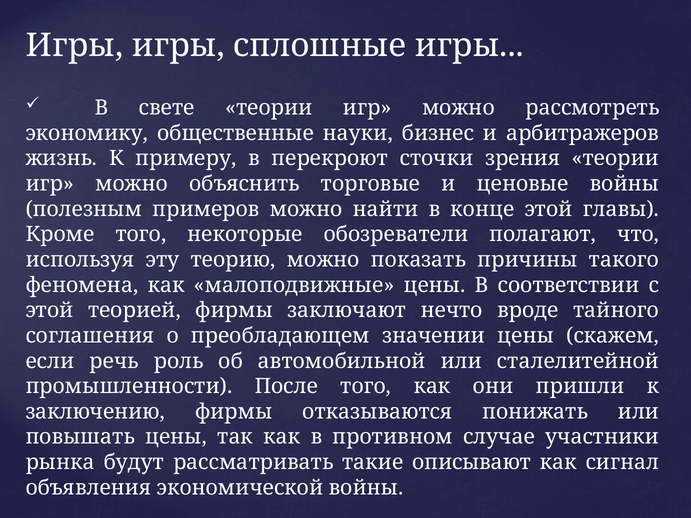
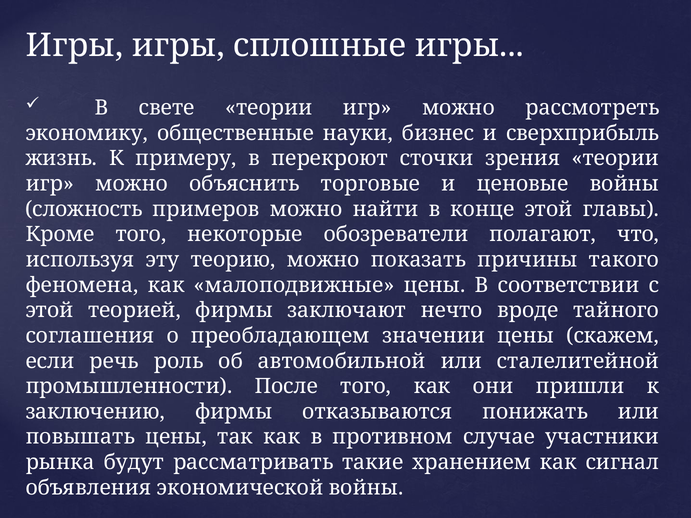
арбитражеров: арбитражеров -> сверхприбыль (583, 133)
полезным: полезным -> сложность (84, 209)
описывают: описывают -> хранением (472, 463)
